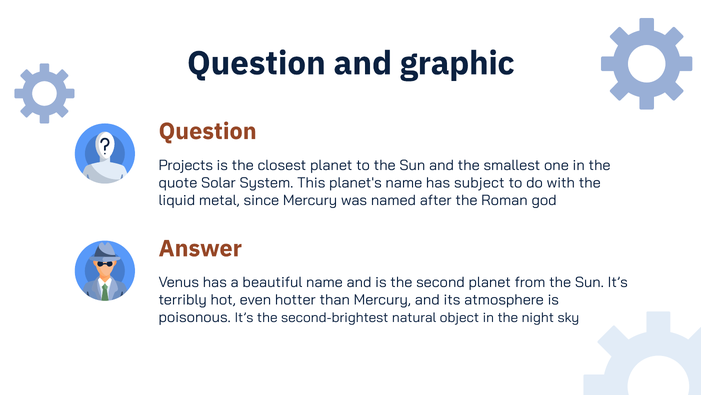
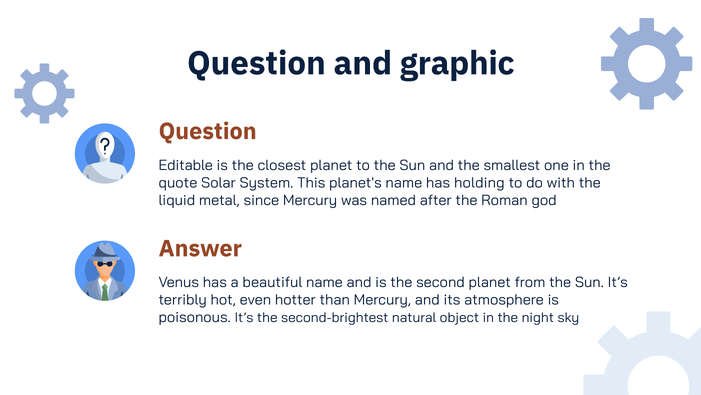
Projects: Projects -> Editable (186, 165)
subject: subject -> holding (479, 183)
